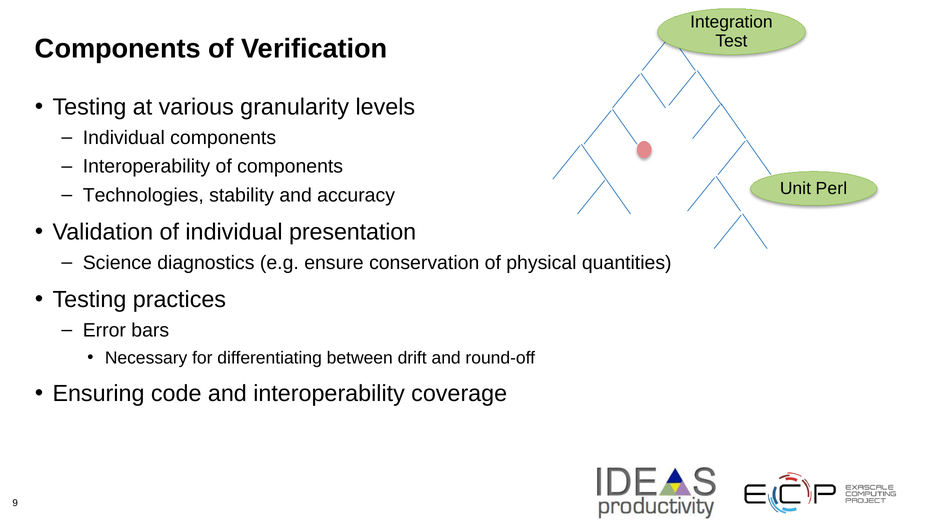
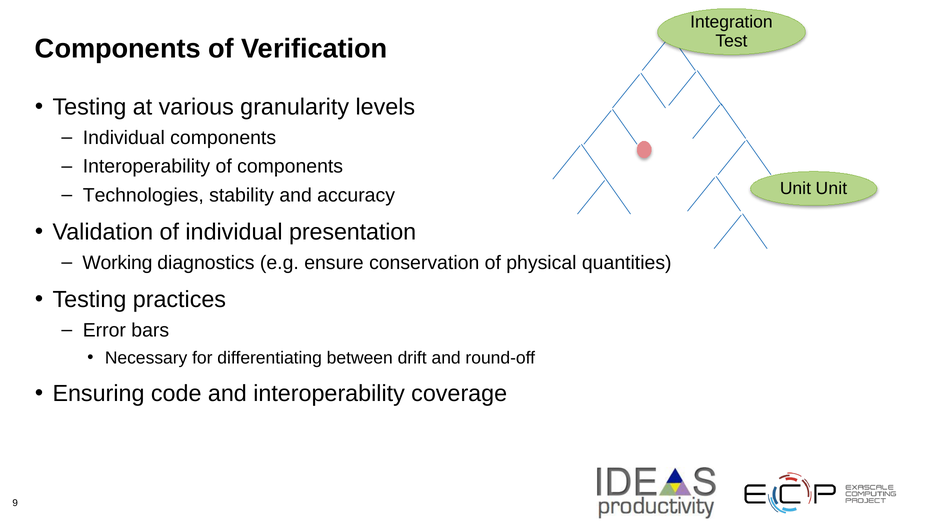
Unit Perl: Perl -> Unit (831, 188)
Science: Science -> Working (117, 263)
